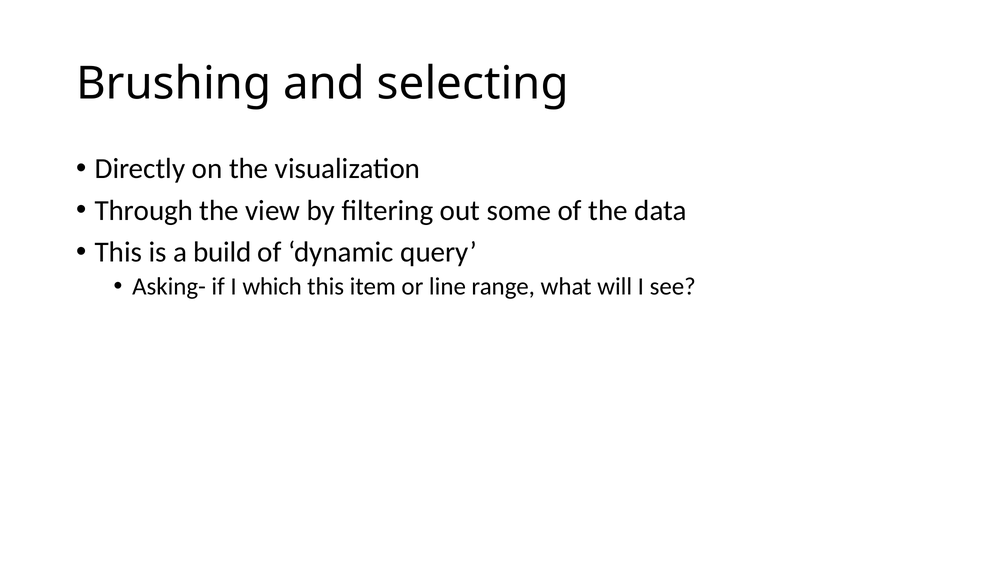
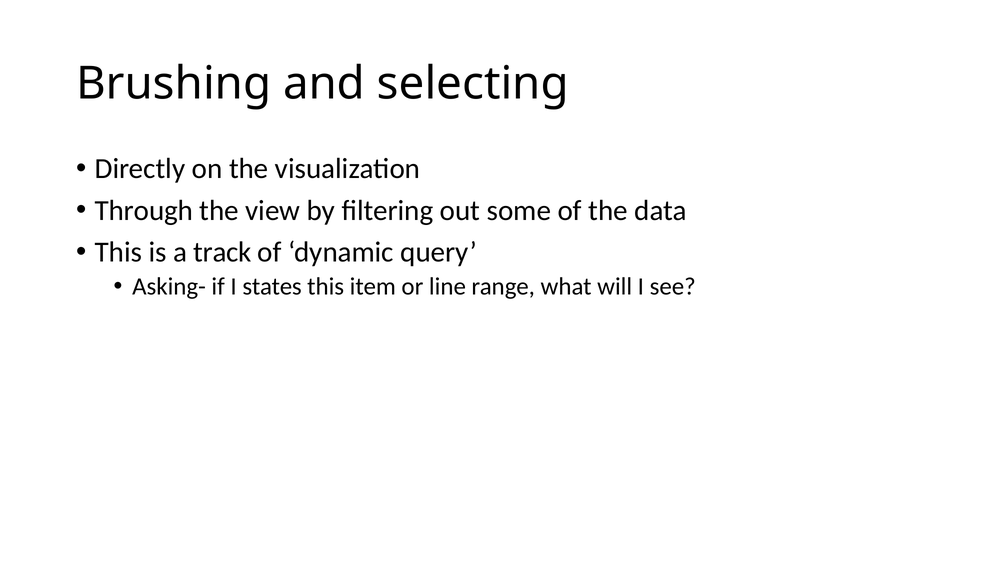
build: build -> track (222, 252)
which: which -> states (272, 287)
